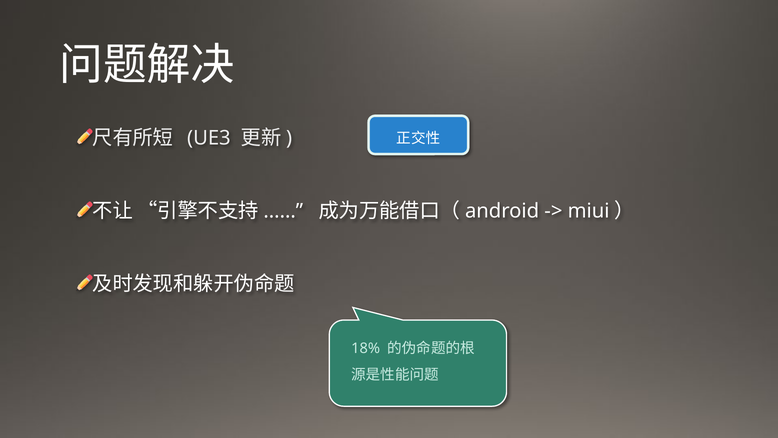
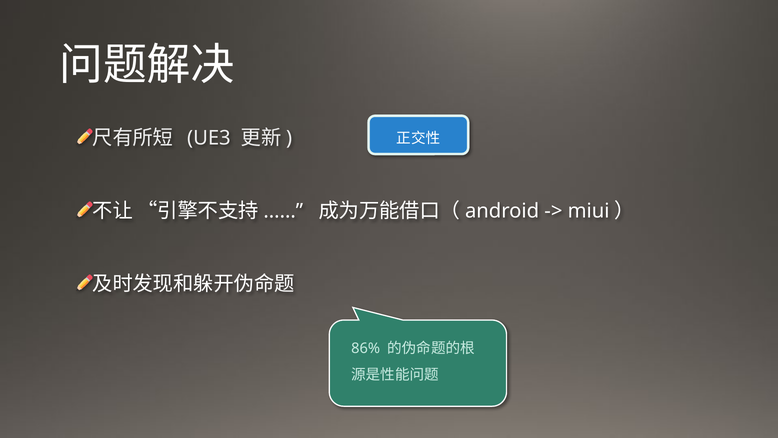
18%: 18% -> 86% (366, 348)
